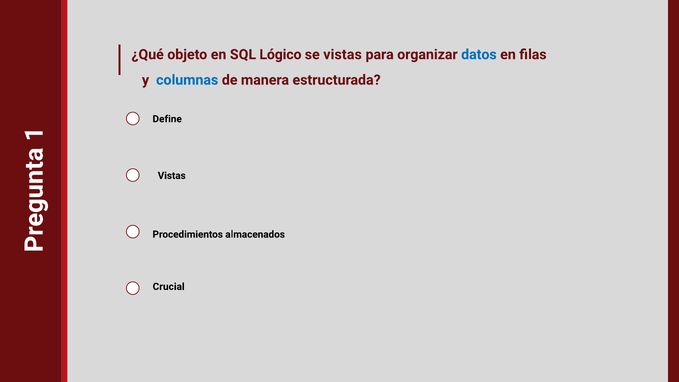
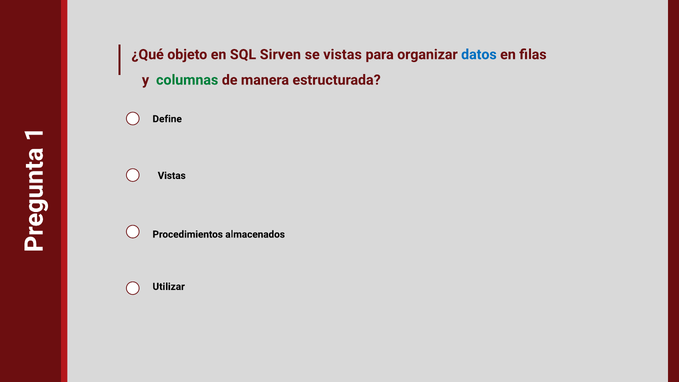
Lógico: Lógico -> Sirven (280, 55)
columnas colour: blue -> green (187, 80)
Crucial: Crucial -> Utilizar (169, 287)
